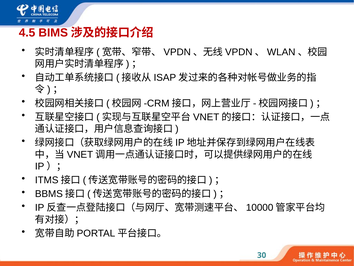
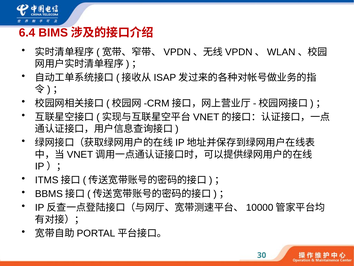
4.5: 4.5 -> 6.4 (27, 33)
